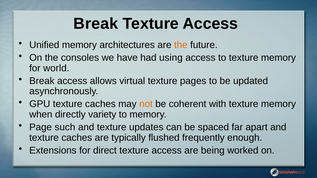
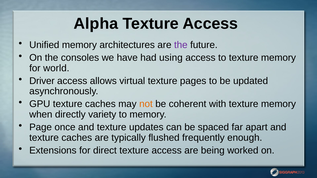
Break: Break -> Alpha (96, 24)
the colour: orange -> purple (181, 45)
Break: Break -> Driver (42, 81)
such: such -> once (65, 127)
